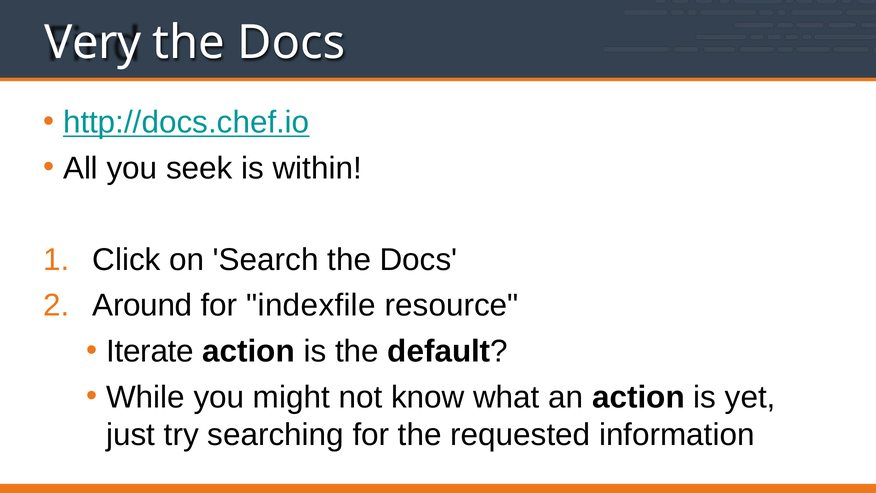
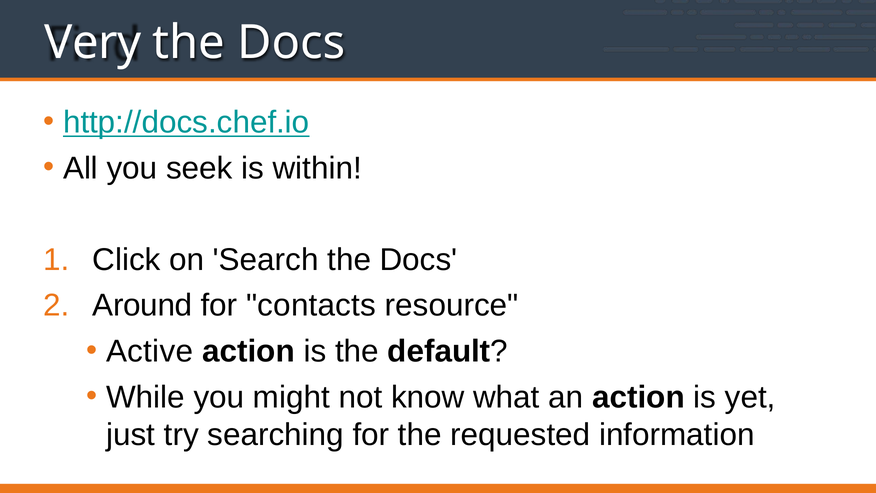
indexfile: indexfile -> contacts (311, 305)
Iterate: Iterate -> Active (150, 351)
